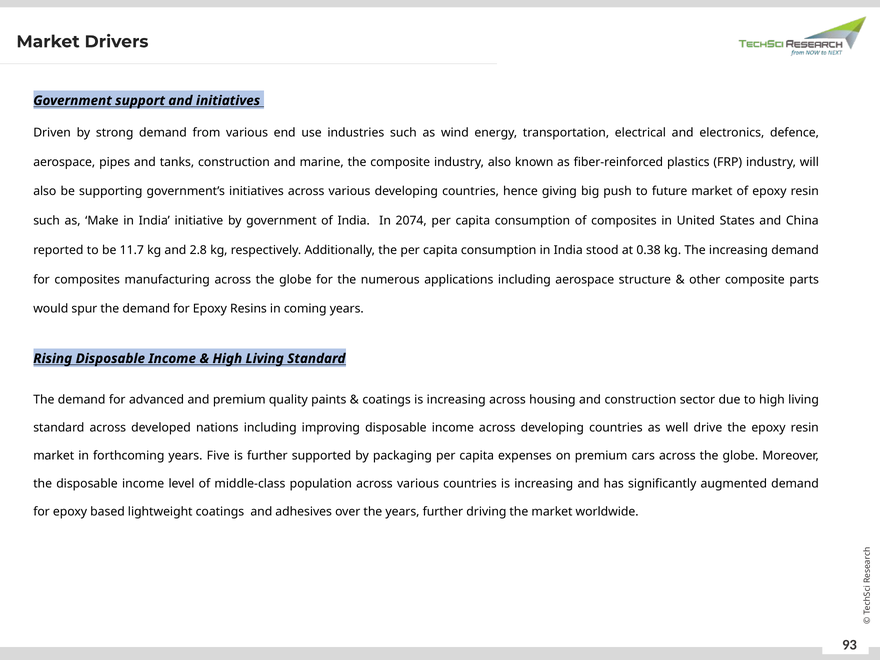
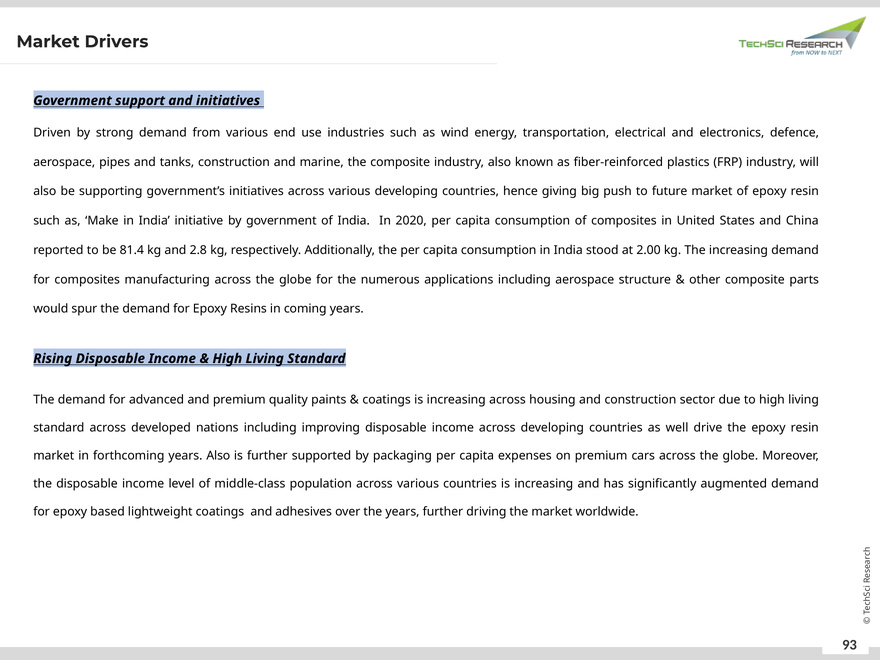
2074: 2074 -> 2020 (411, 221)
11.7: 11.7 -> 81.4 (132, 250)
0.38: 0.38 -> 2.00 (649, 250)
years Five: Five -> Also (218, 456)
